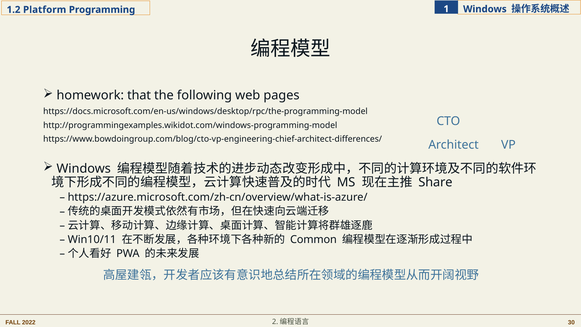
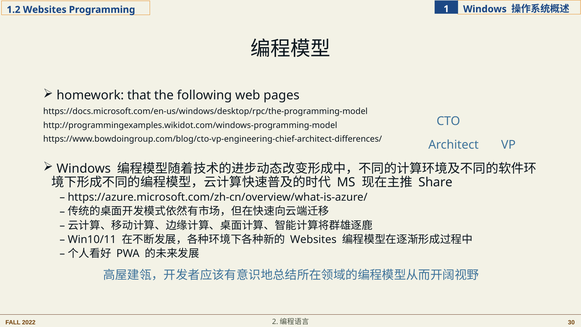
Platform: Platform -> Websites (45, 10)
Common: Common -> Websites (313, 239)
